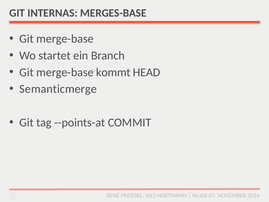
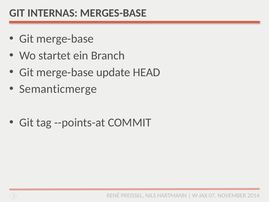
kommt: kommt -> update (113, 72)
